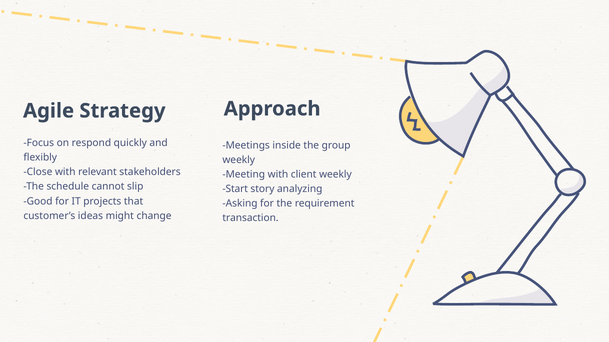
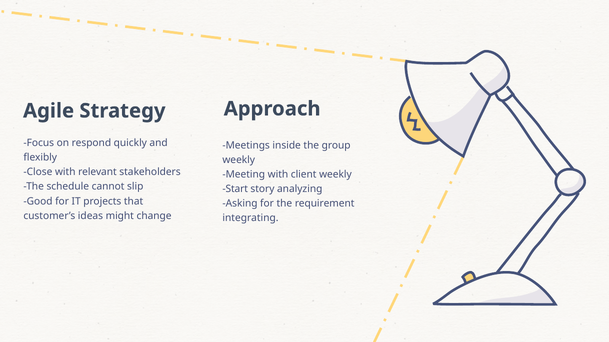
transaction: transaction -> integrating (250, 218)
